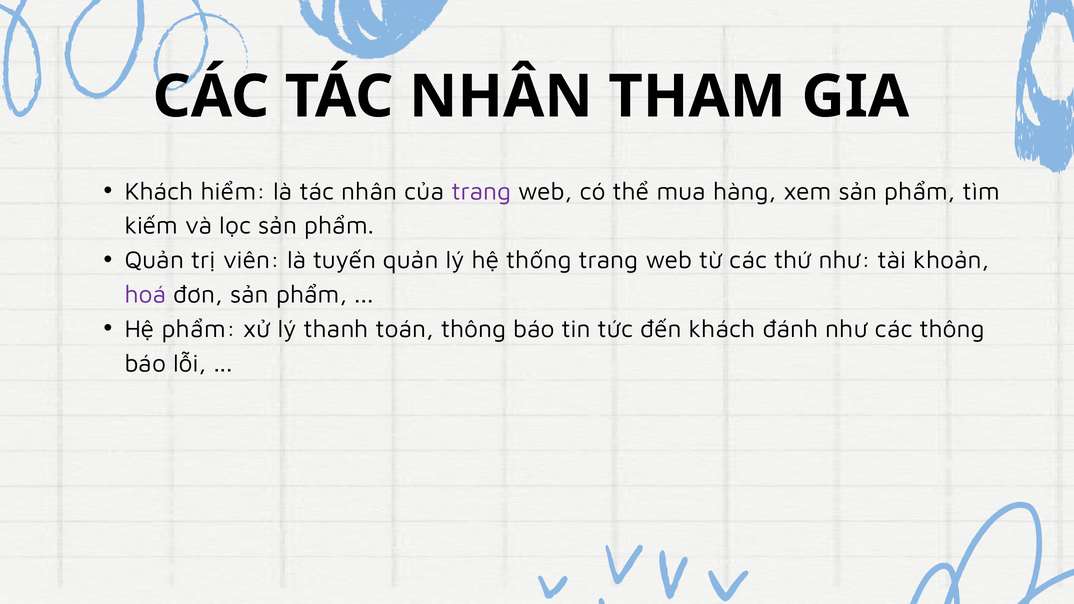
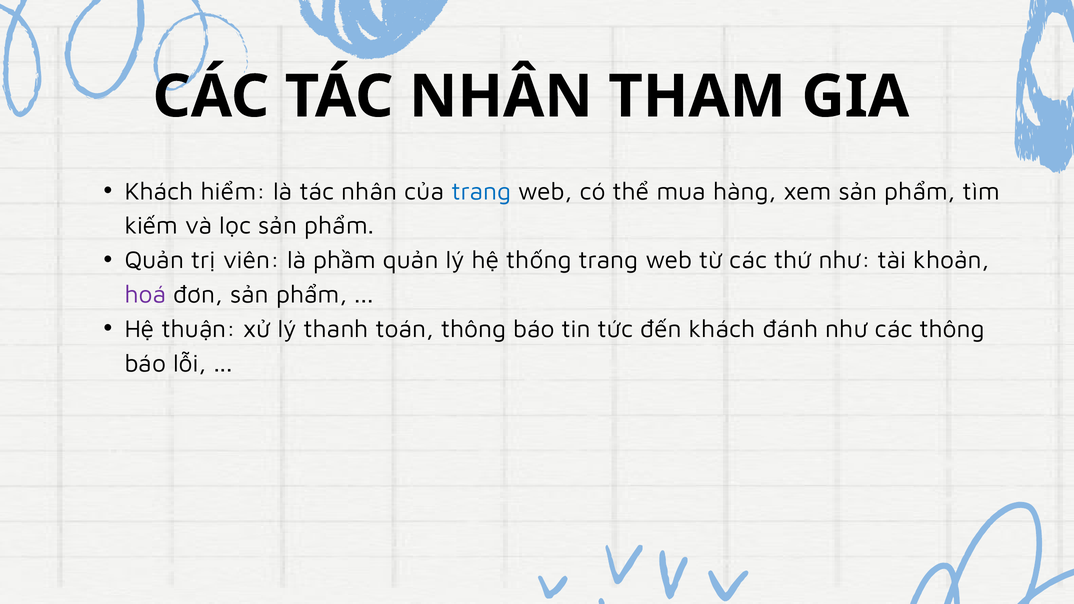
trang colour: purple -> blue (481, 191)
tuyến: tuyến -> phầm (345, 260)
Hệ phẩm: phẩm -> thuận (199, 329)
